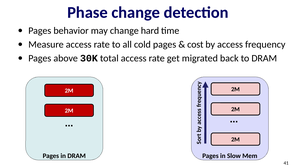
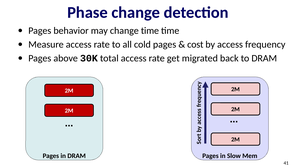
change hard: hard -> time (150, 31)
